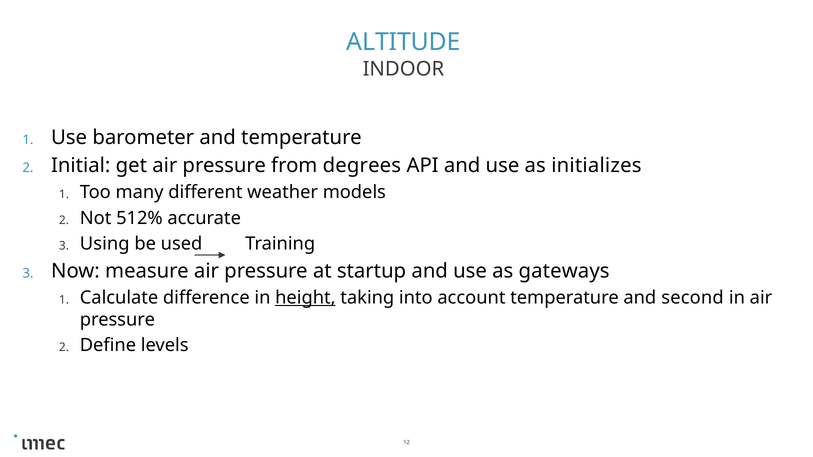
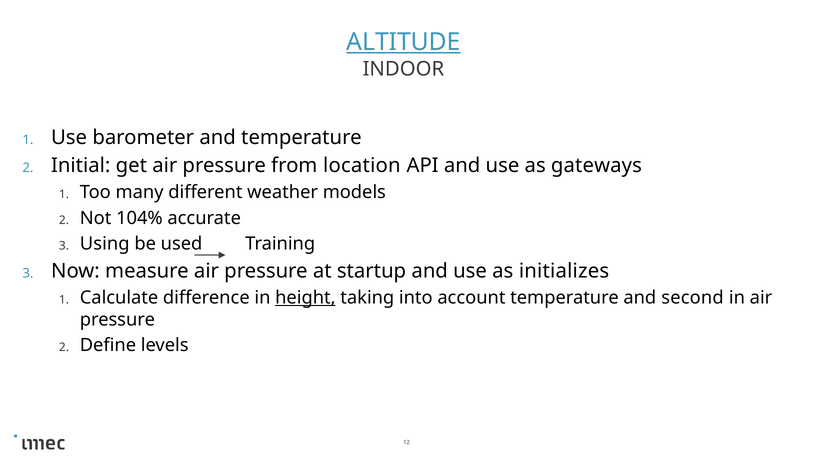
ALTITUDE underline: none -> present (404, 42)
degrees: degrees -> location (362, 166)
initializes: initializes -> gateways (596, 166)
512%: 512% -> 104% (139, 218)
gateways: gateways -> initializes (564, 271)
